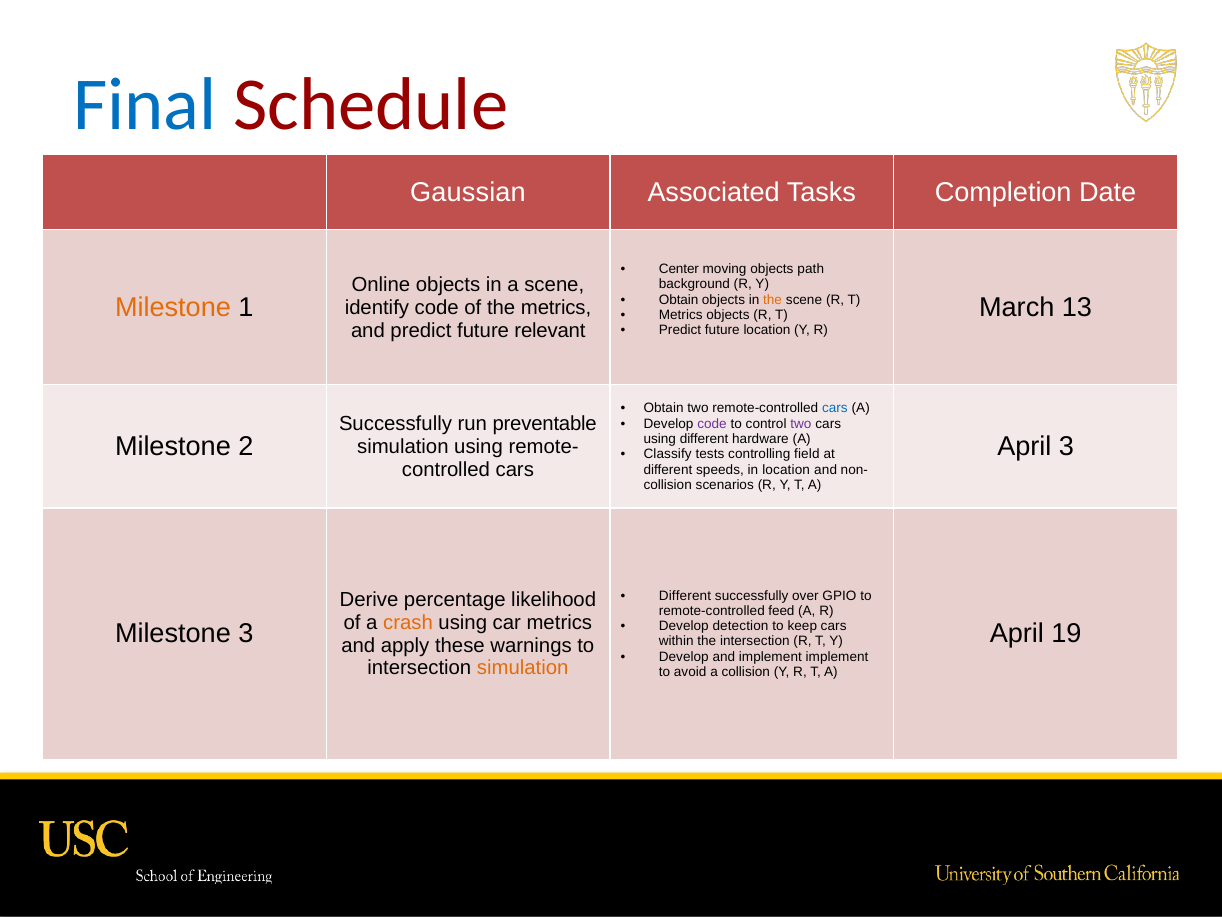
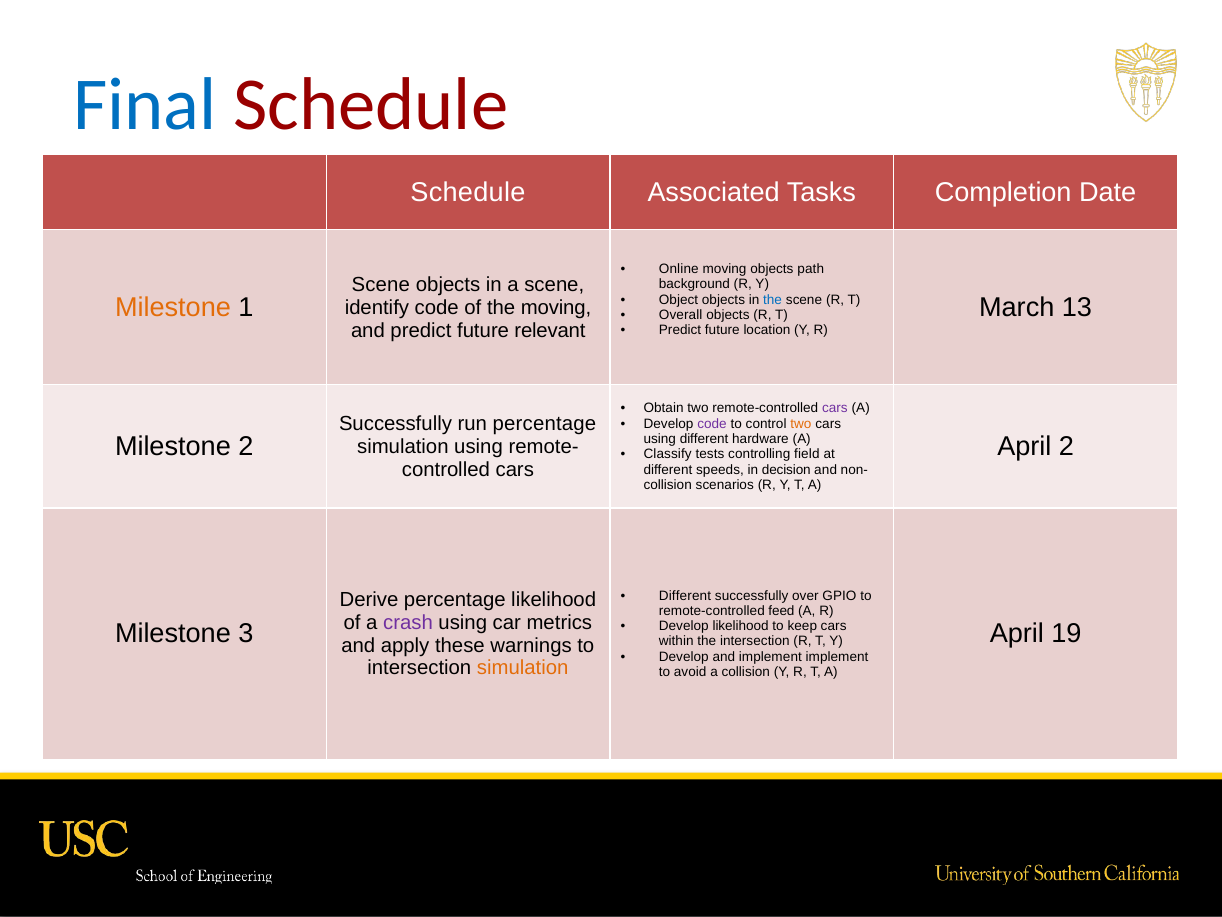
Gaussian: Gaussian -> Schedule (468, 192)
Center: Center -> Online (679, 269)
Online: Online -> Scene (381, 285)
Obtain: Obtain -> Object (679, 300)
the colour: orange -> blue (773, 300)
the metrics: metrics -> moving (556, 307)
Metrics: Metrics -> Overall (681, 315)
cars colour: blue -> purple (835, 408)
run preventable: preventable -> percentage (544, 424)
two colour: purple -> orange (801, 423)
April 3: 3 -> 2 (1066, 446)
in location: location -> decision (786, 469)
crash colour: orange -> purple (408, 622)
Develop detection: detection -> likelihood (741, 626)
